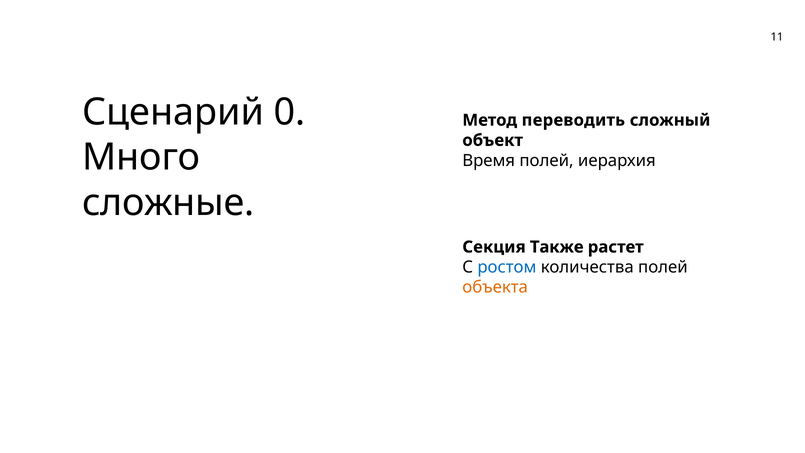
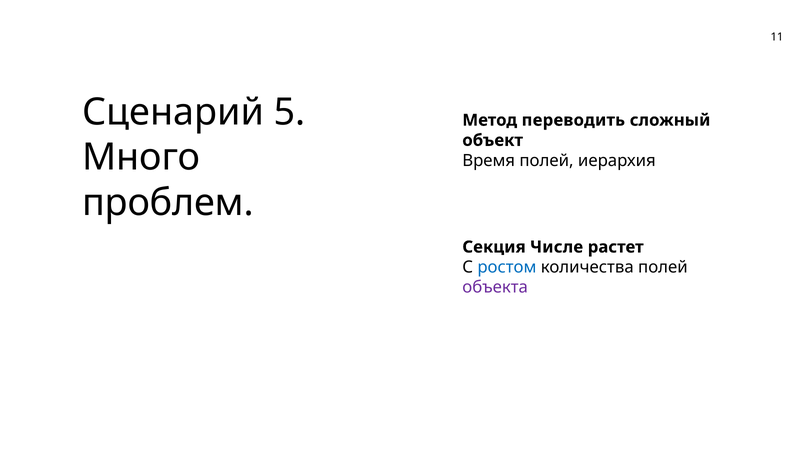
0: 0 -> 5 (290, 112)
сложные: сложные -> проблем (168, 203)
Также: Также -> Числе (557, 247)
объекта colour: orange -> purple (495, 287)
